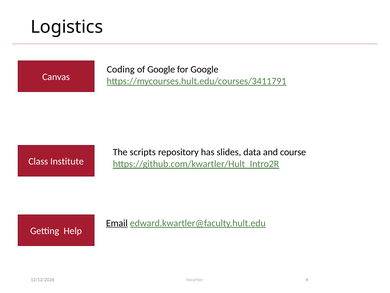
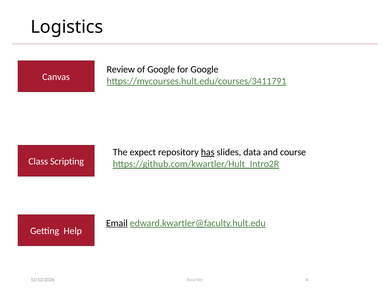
Coding: Coding -> Review (121, 69)
scripts: scripts -> expect (143, 152)
has underline: none -> present (208, 152)
Institute: Institute -> Scripting (67, 161)
